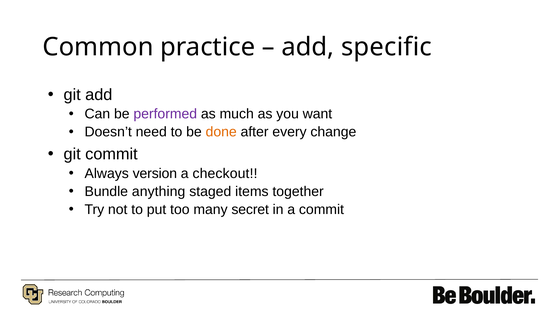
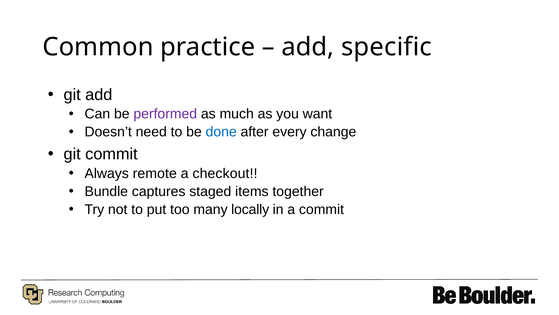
done colour: orange -> blue (221, 132)
version: version -> remote (155, 173)
anything: anything -> captures (159, 191)
secret: secret -> locally (250, 209)
